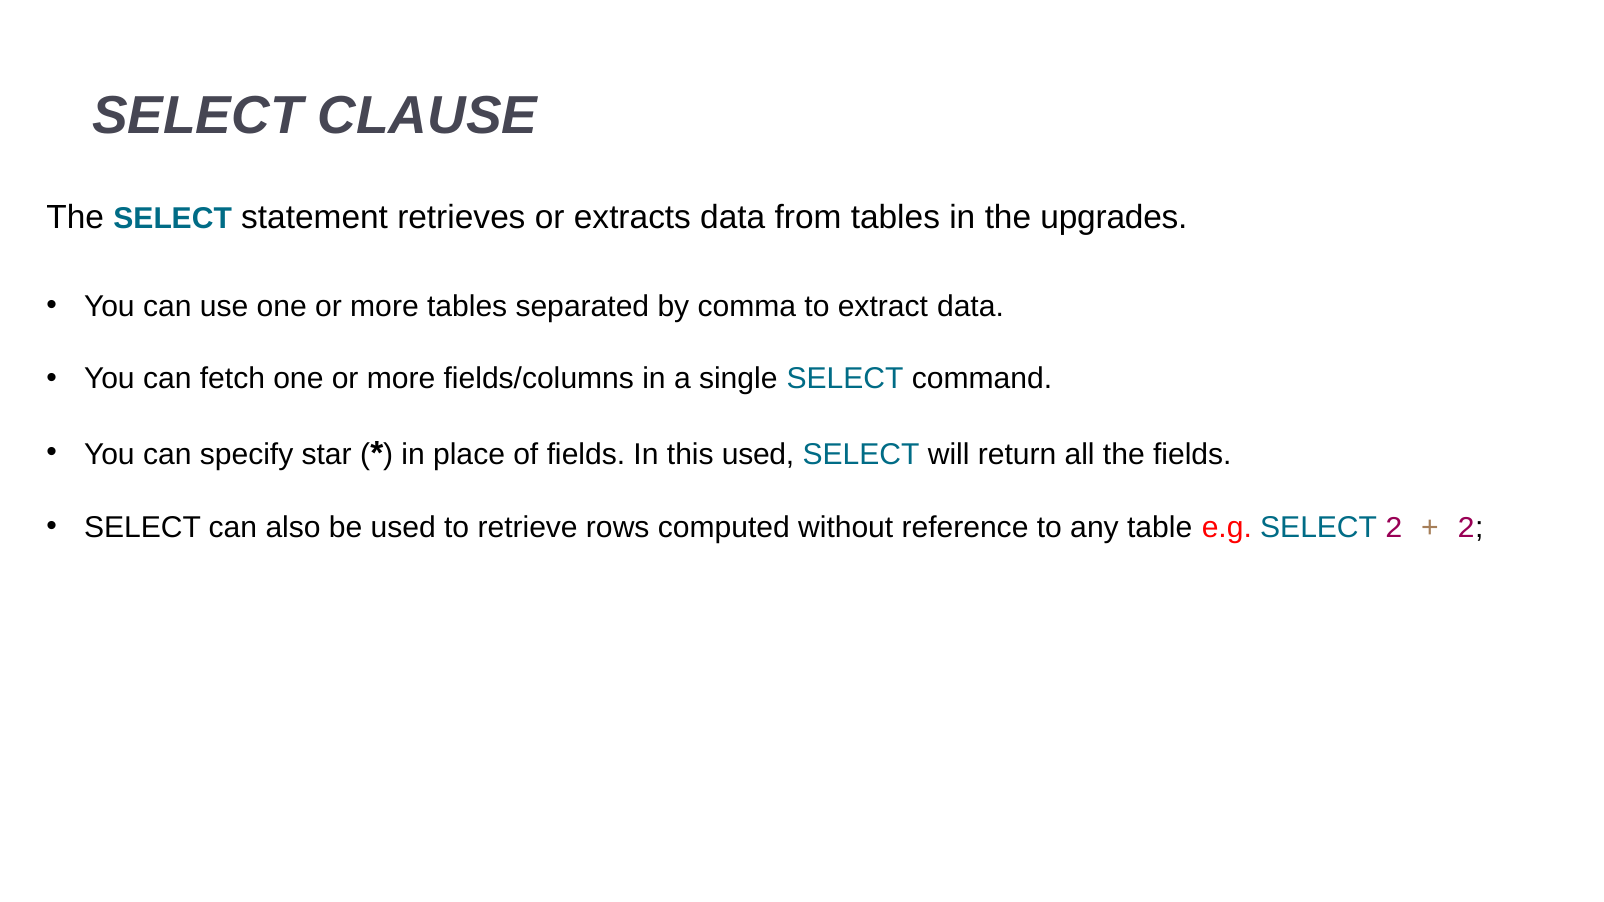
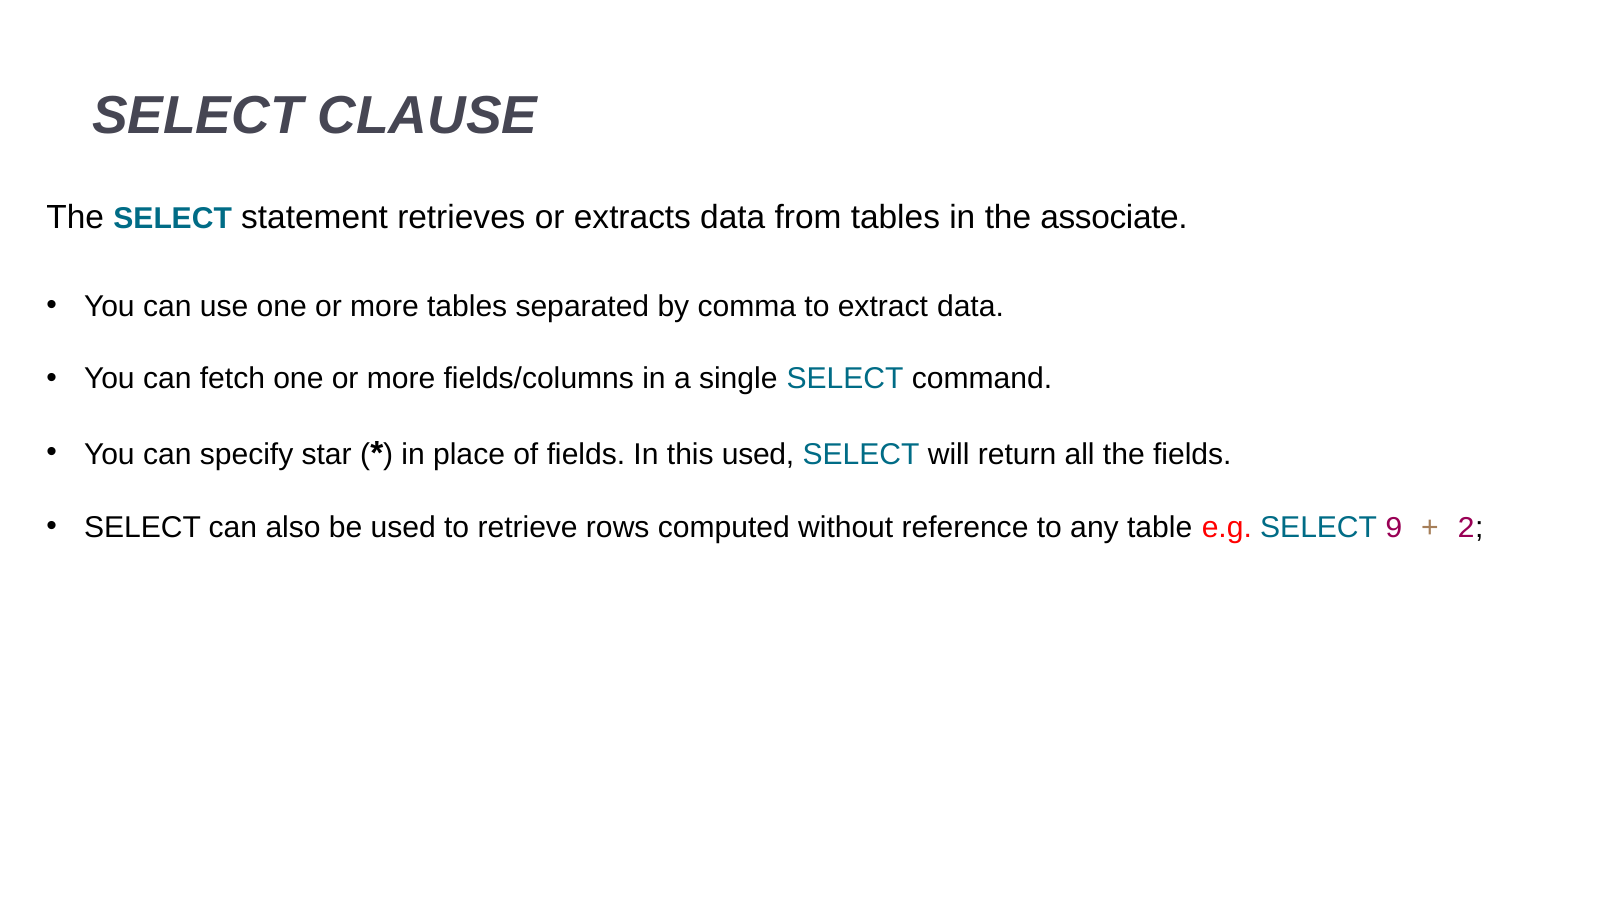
upgrades: upgrades -> associate (1114, 218)
SELECT 2: 2 -> 9 (1394, 527)
